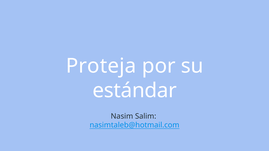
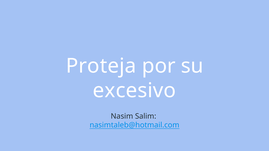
estándar: estándar -> excesivo (134, 91)
